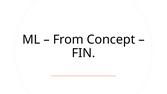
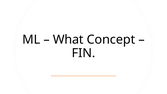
From: From -> What (68, 39)
